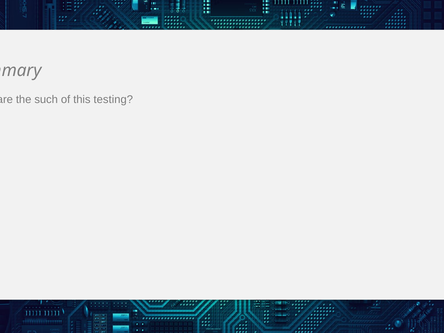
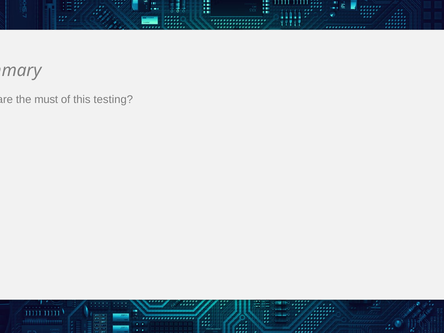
such: such -> must (46, 100)
